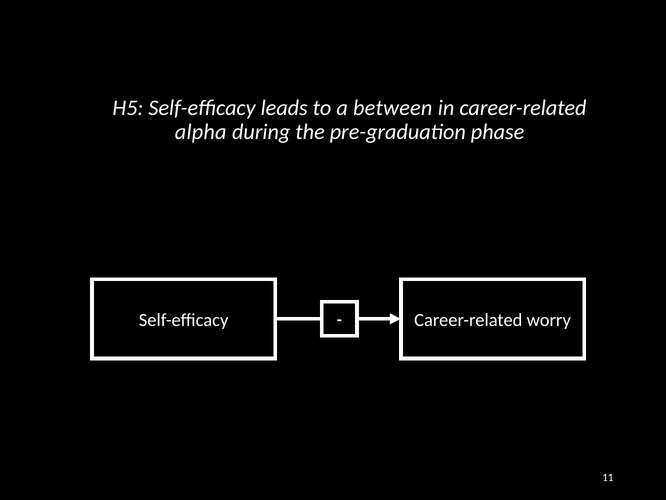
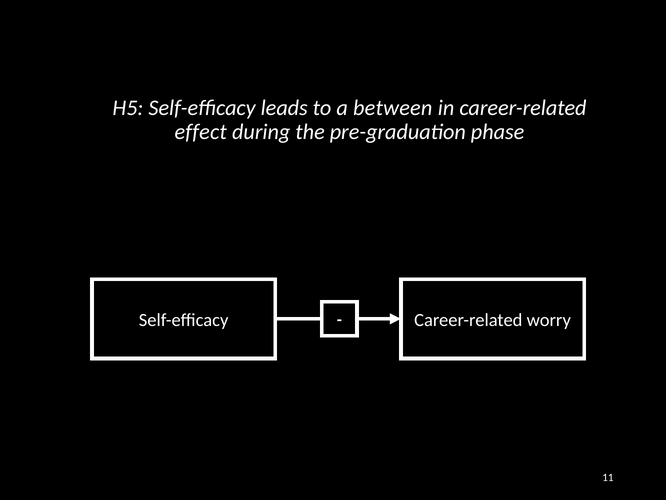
alpha: alpha -> effect (201, 132)
